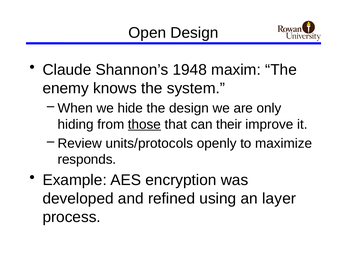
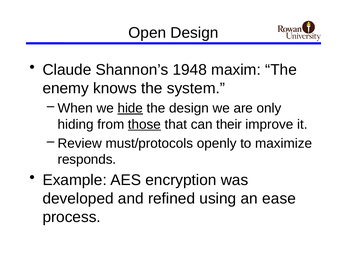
hide underline: none -> present (130, 108)
units/protocols: units/protocols -> must/protocols (149, 143)
layer: layer -> ease (279, 199)
